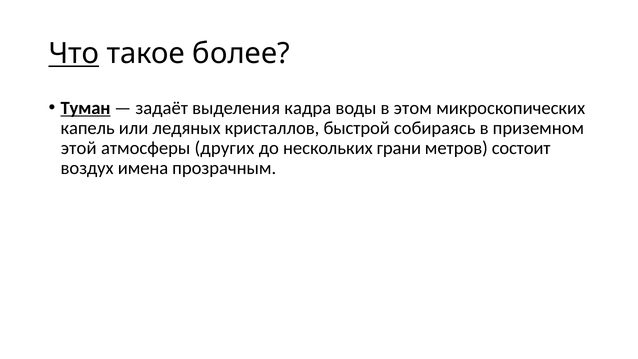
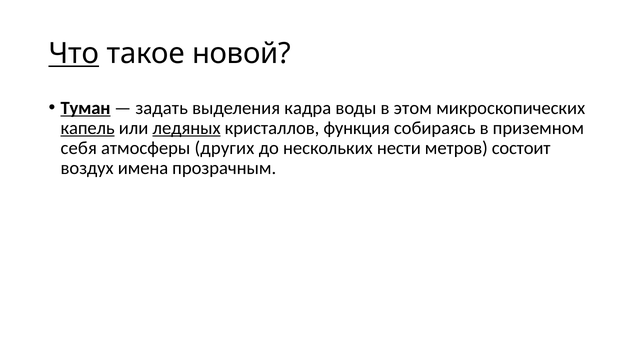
более: более -> новой (241, 54)
задаёт: задаёт -> задать (162, 108)
капель underline: none -> present (88, 128)
ледяных underline: none -> present (187, 128)
быстрой: быстрой -> функция (357, 128)
этой: этой -> себя (79, 148)
грани: грани -> нести (399, 148)
